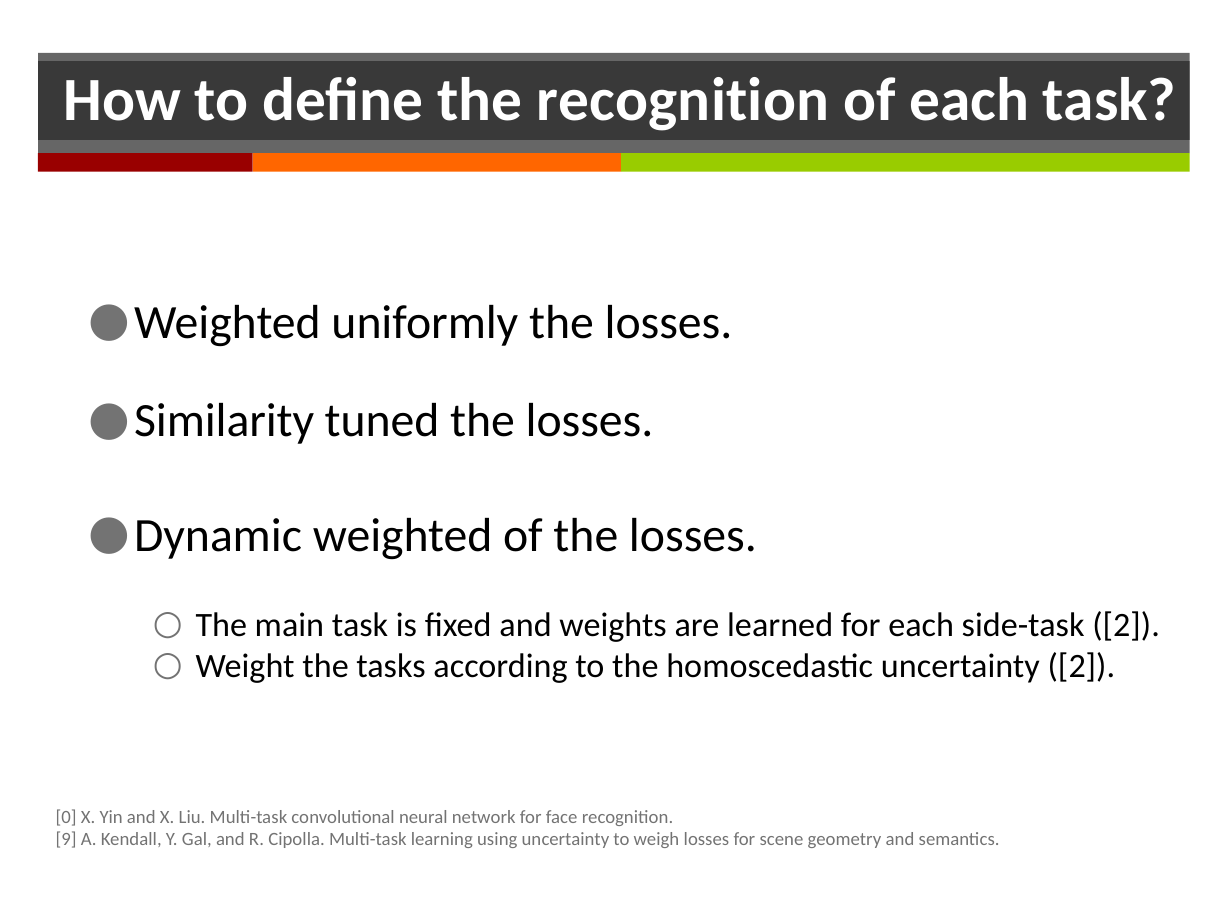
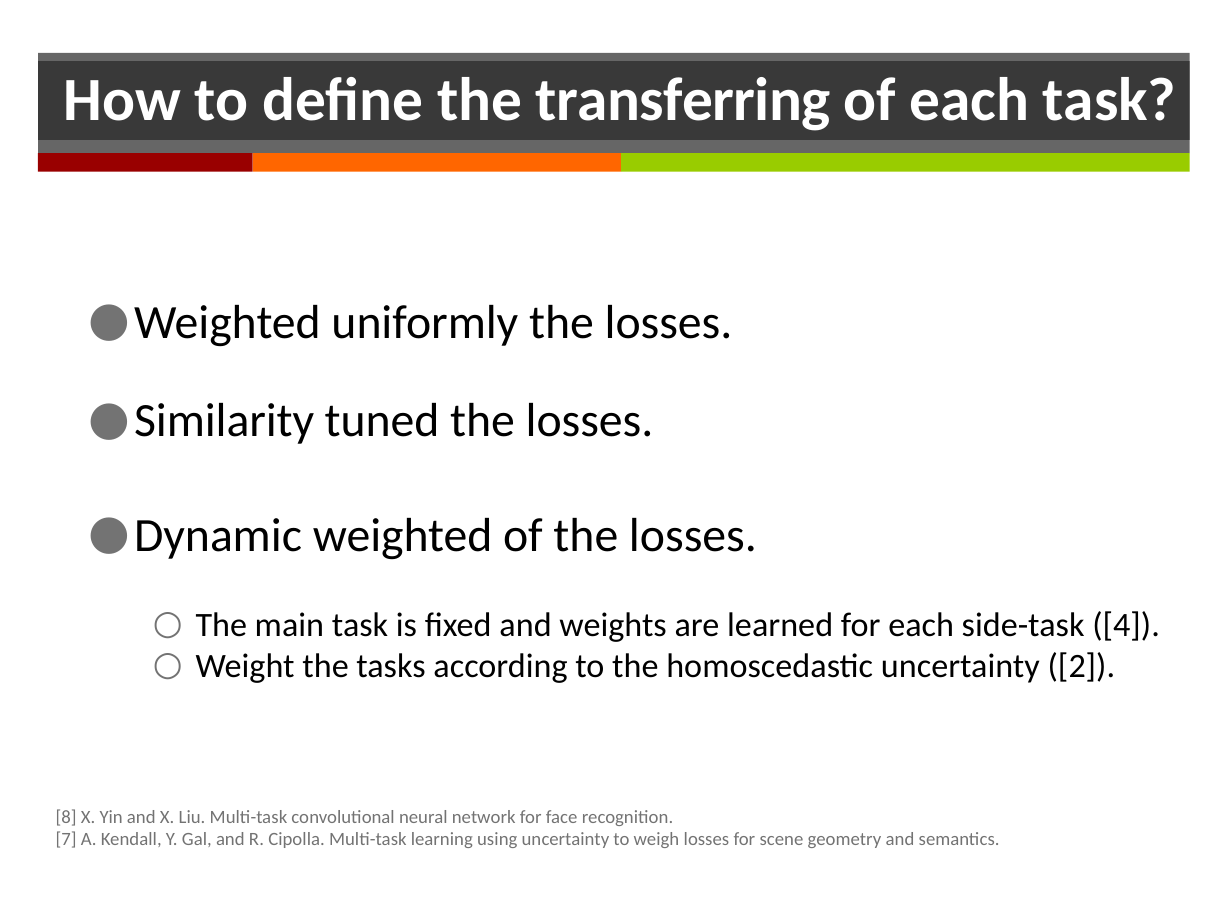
the recognition: recognition -> transferring (683, 101)
side-task 2: 2 -> 4 (1126, 625)
0: 0 -> 8 (66, 817)
9: 9 -> 7 (66, 840)
